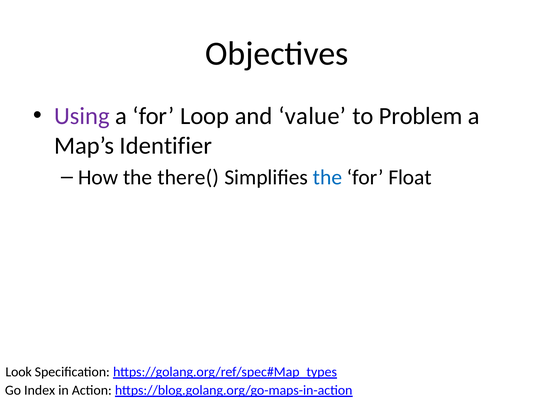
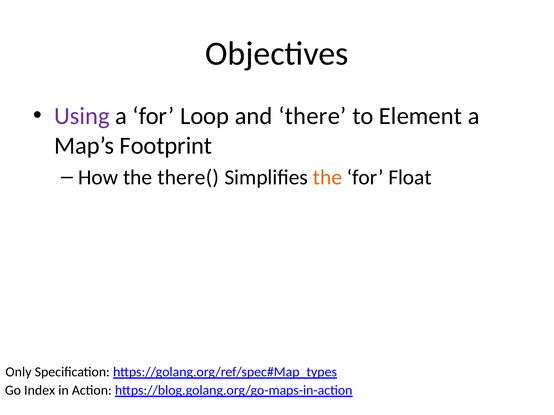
value: value -> there (312, 116)
Problem: Problem -> Element (421, 116)
Identifier: Identifier -> Footprint (166, 146)
the colour: blue -> orange (327, 178)
Look: Look -> Only (18, 372)
